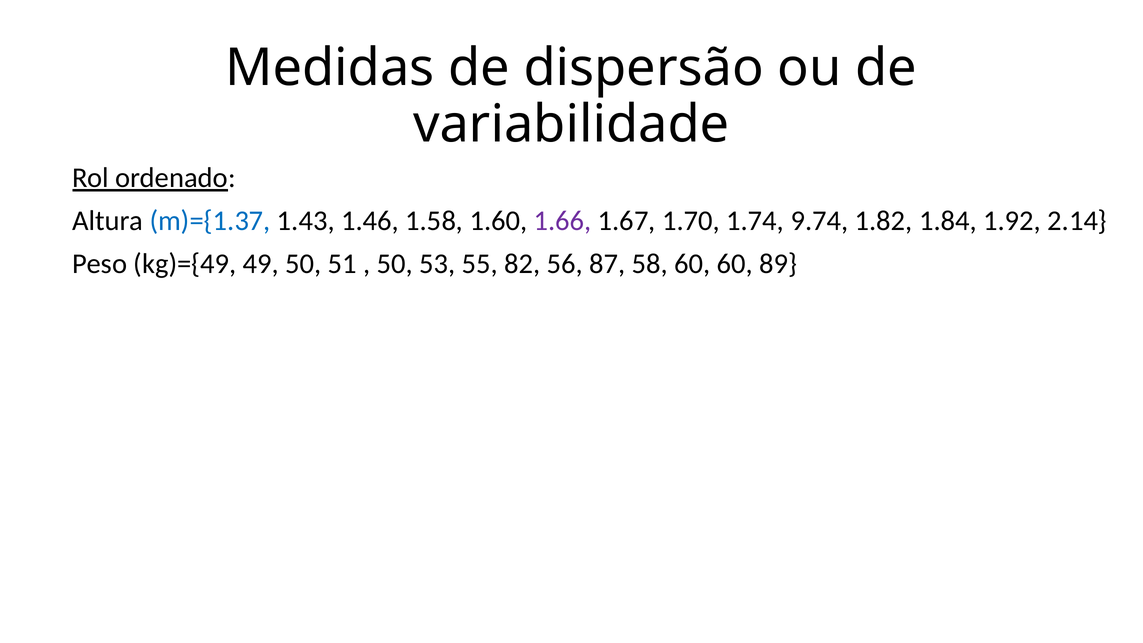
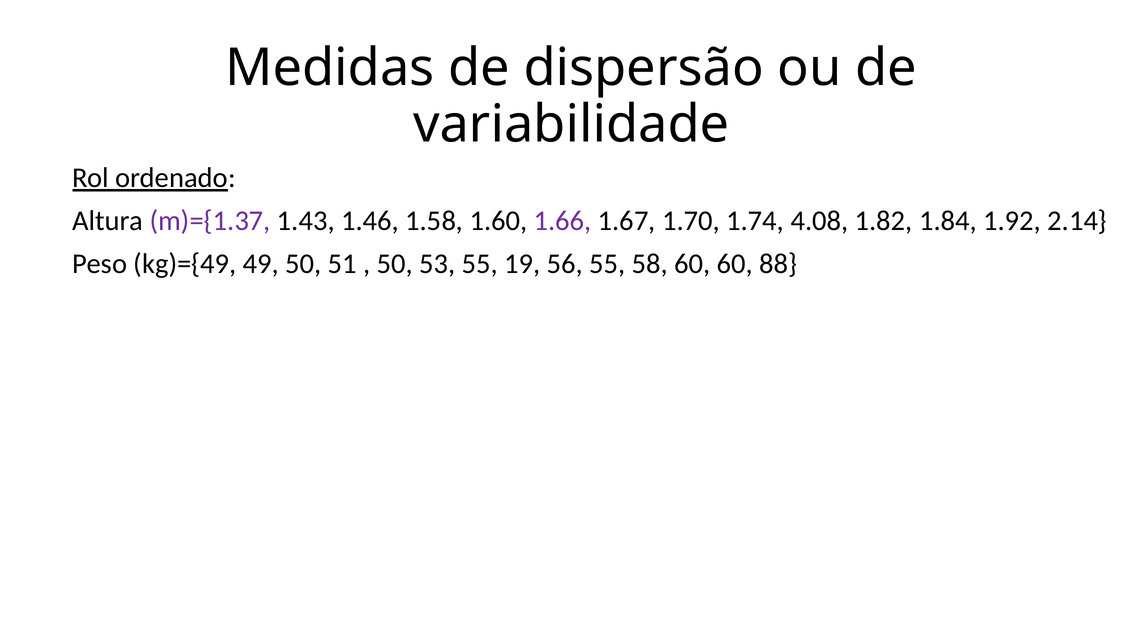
m)={1.37 colour: blue -> purple (210, 221)
9.74: 9.74 -> 4.08 (819, 221)
82: 82 -> 19 (522, 264)
56 87: 87 -> 55 (607, 264)
89: 89 -> 88 (778, 264)
